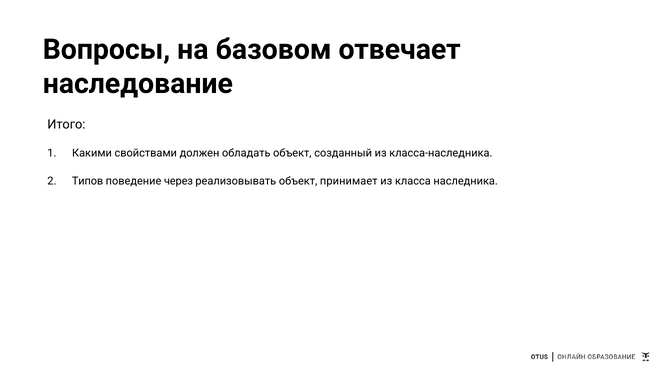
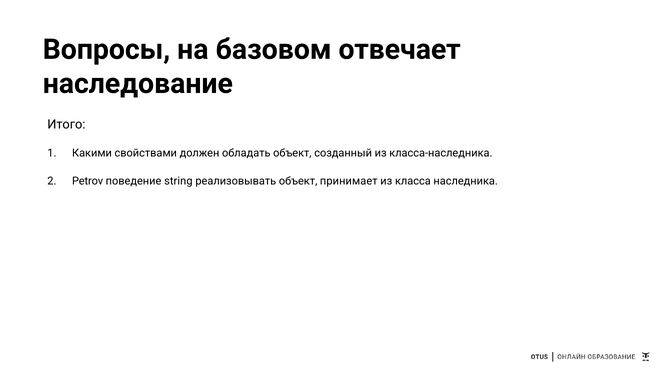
Типов: Типов -> Petrov (88, 181)
через: через -> string (178, 181)
